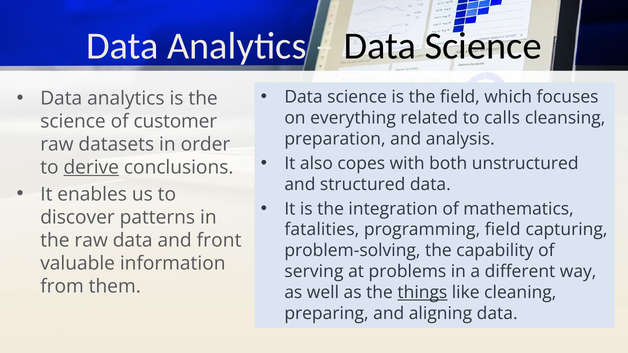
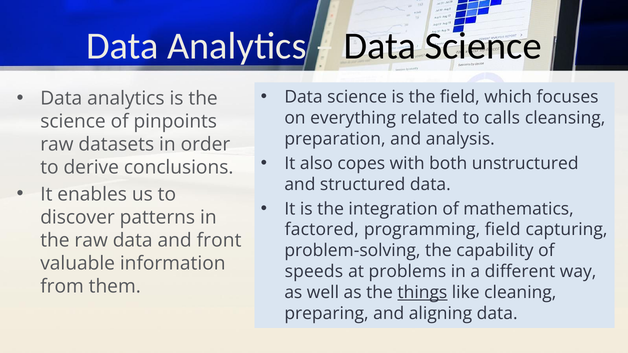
customer: customer -> pinpoints (175, 121)
derive underline: present -> none (91, 167)
fatalities: fatalities -> factored (322, 230)
serving: serving -> speeds (314, 272)
